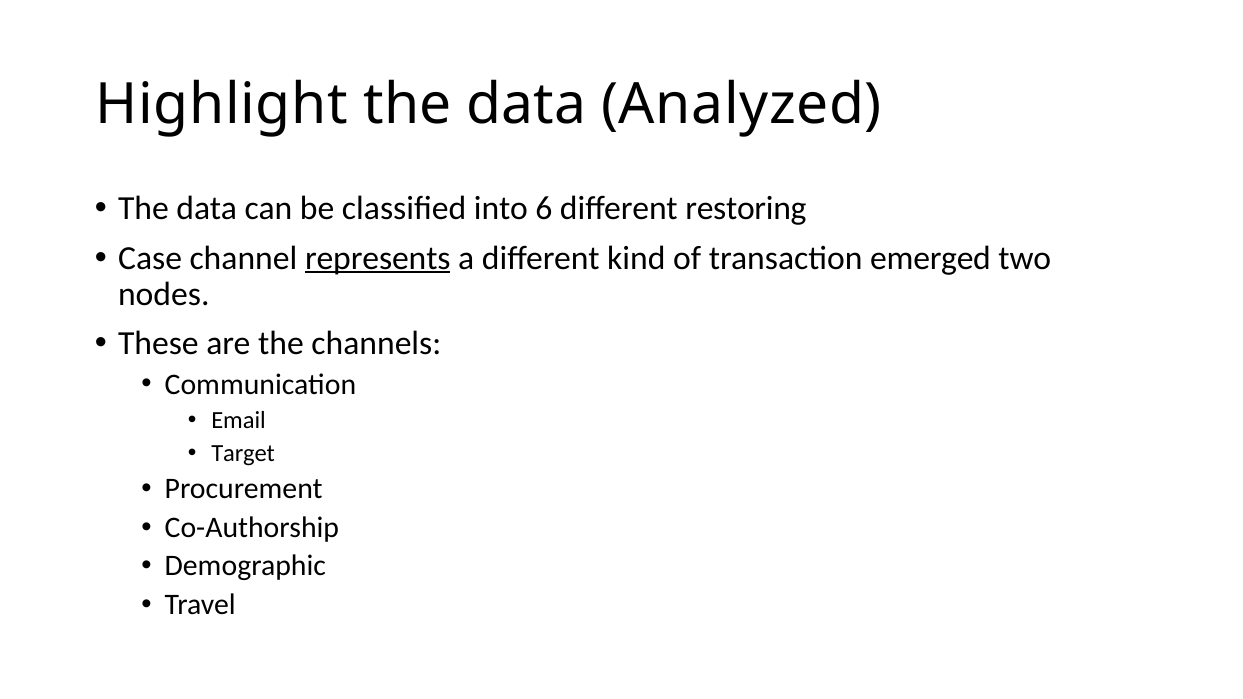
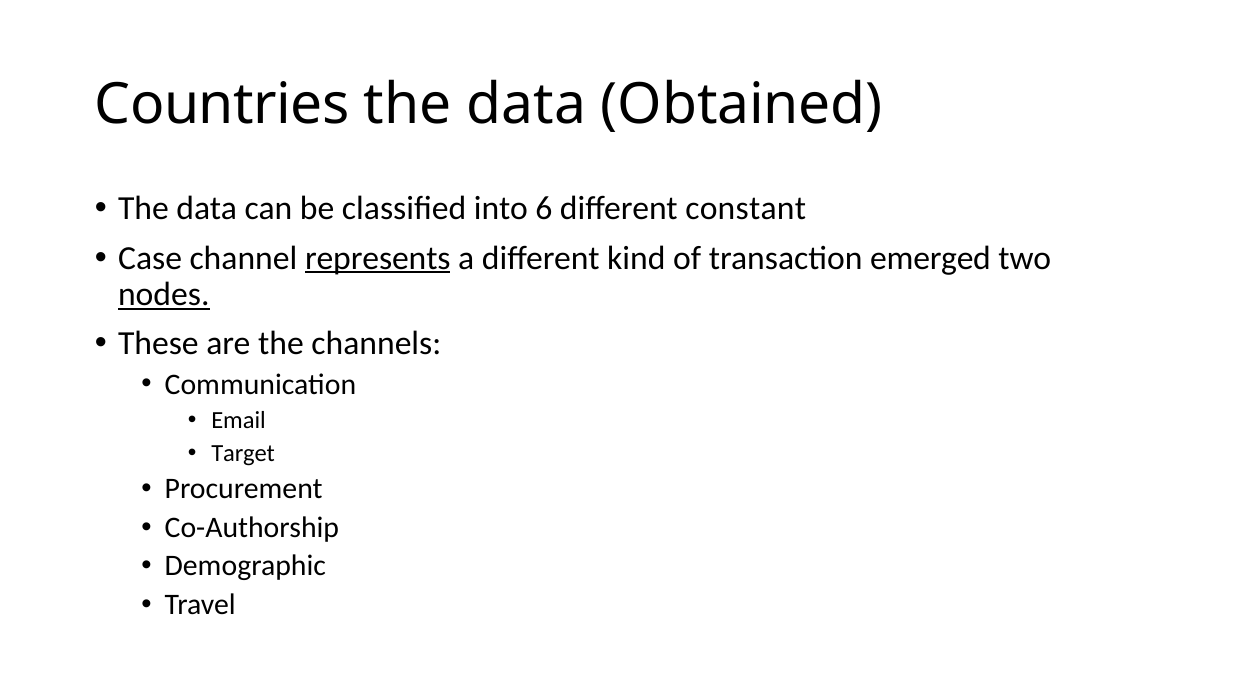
Highlight: Highlight -> Countries (222, 104)
Analyzed: Analyzed -> Obtained (742, 104)
restoring: restoring -> constant (746, 209)
nodes underline: none -> present (164, 294)
